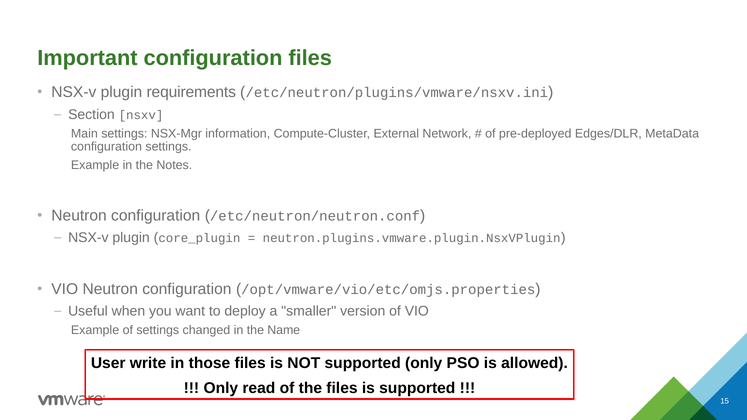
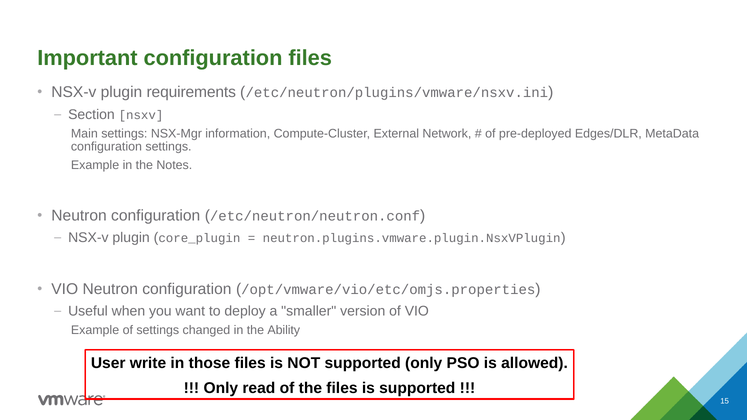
Name: Name -> Ability (284, 330)
